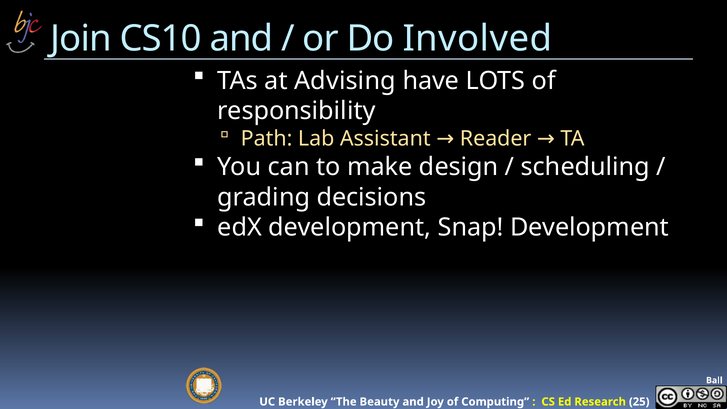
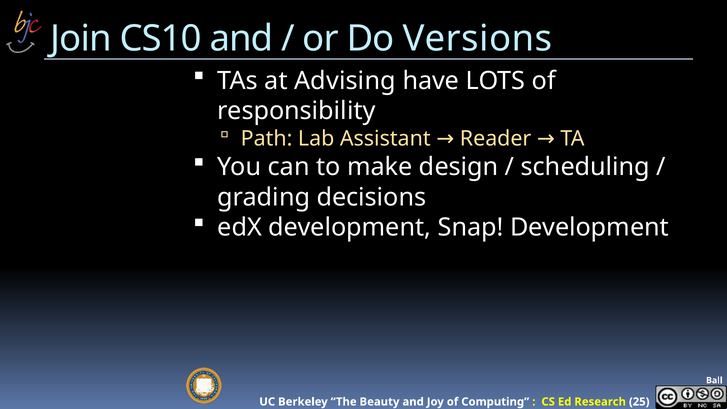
Involved: Involved -> Versions (477, 39)
